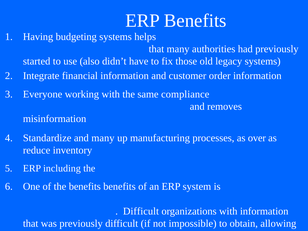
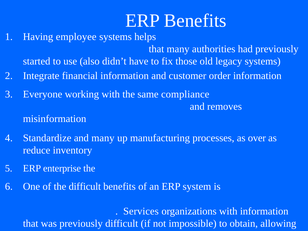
budgeting: budgeting -> employee (76, 37)
including: including -> enterprise (62, 168)
the benefits: benefits -> difficult (85, 187)
Difficult: Difficult -> Services (141, 211)
